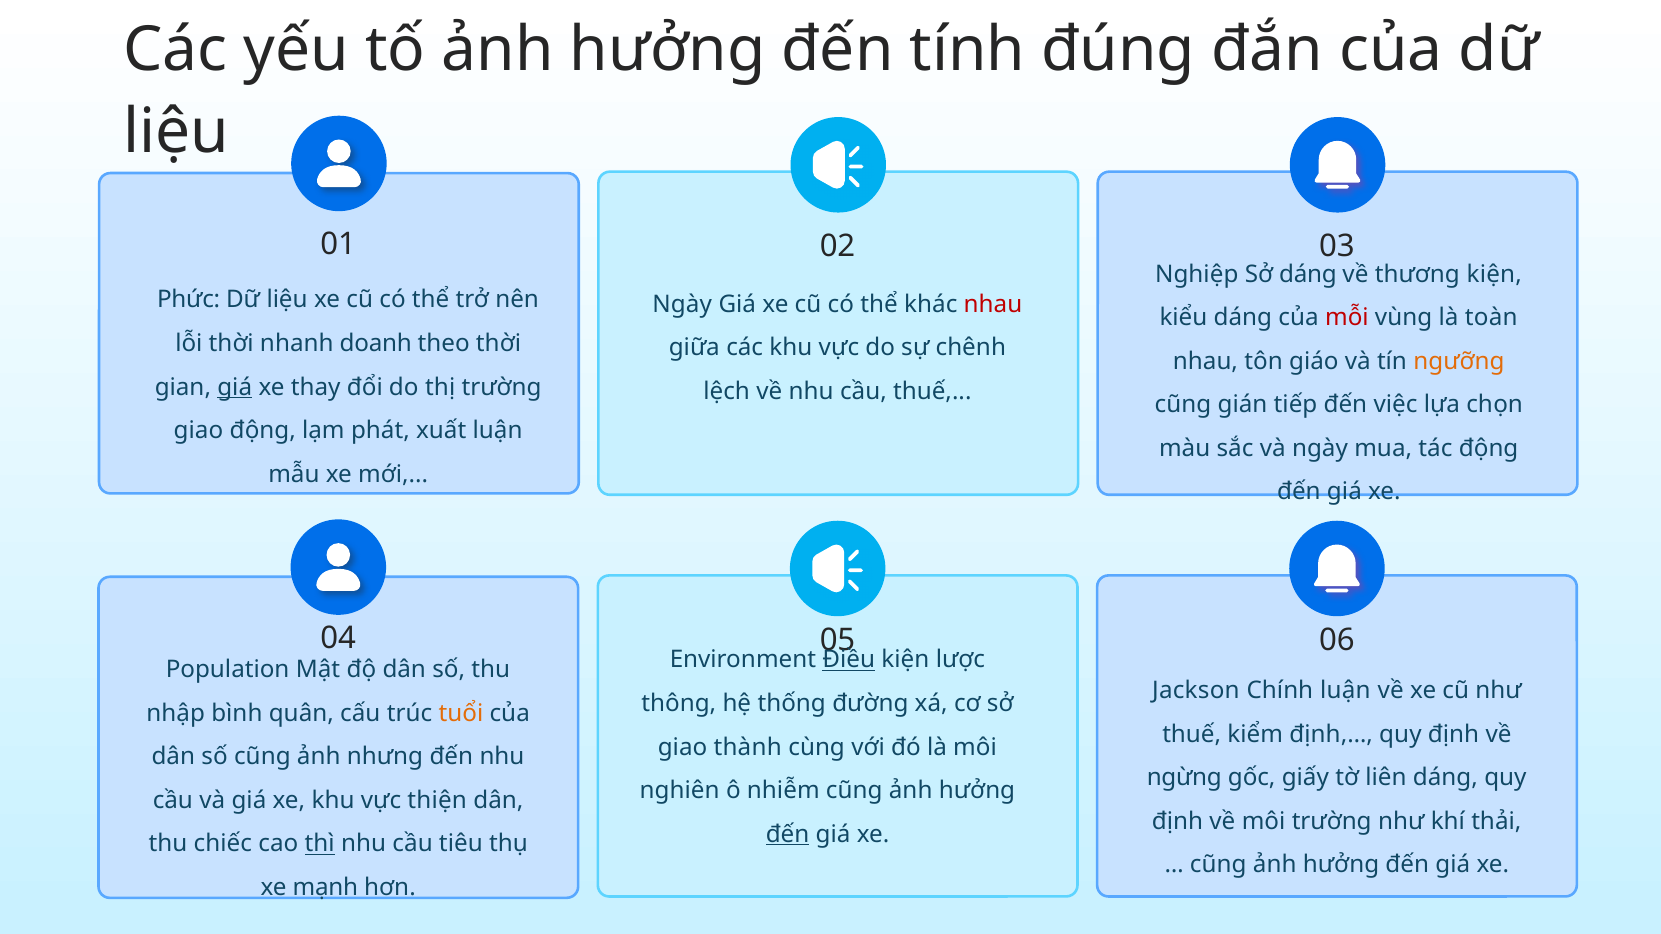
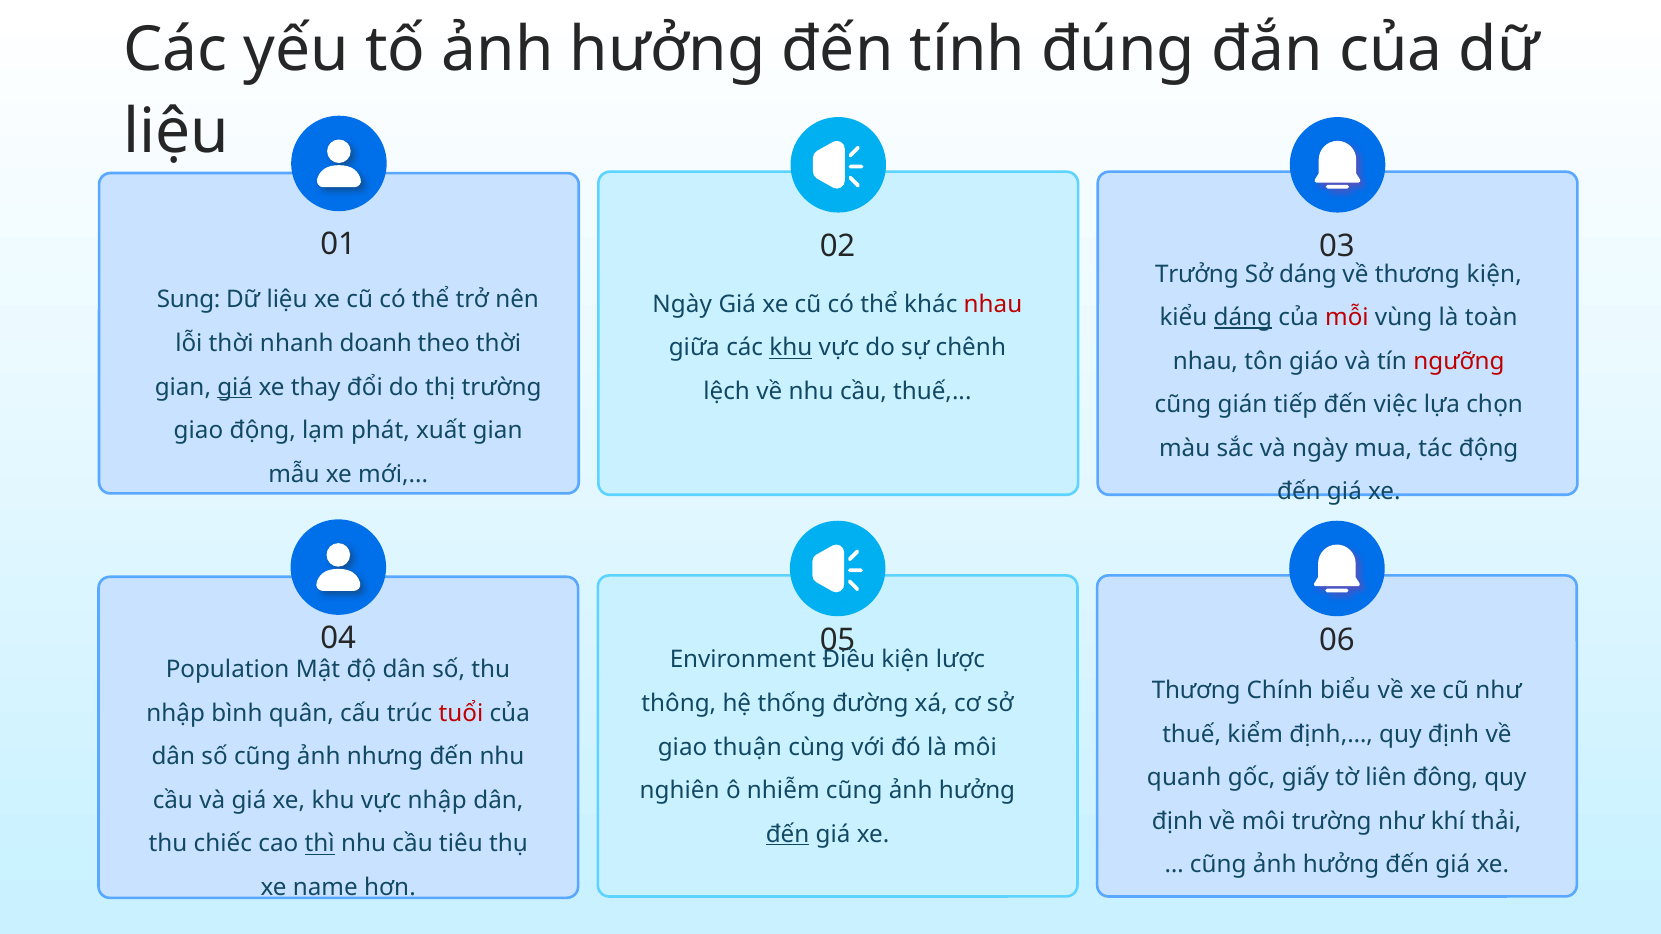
Nghiệp: Nghiệp -> Trưởng (1197, 274)
Phức: Phức -> Sung (189, 300)
dáng underline: none -> present (1243, 318)
khu underline: none -> present (791, 348)
ngưỡng colour: orange -> red (1459, 361)
xuất luận: luận -> gian (498, 431)
Điều underline: present -> none (849, 660)
Jackson: Jackson -> Thương (1196, 691)
Chính luận: luận -> biểu (1345, 691)
tuổi colour: orange -> red (461, 713)
thành: thành -> thuận (748, 747)
ngừng: ngừng -> quanh (1184, 778)
liên dáng: dáng -> đông (1446, 778)
vực thiện: thiện -> nhập (437, 801)
mạnh: mạnh -> name (325, 888)
